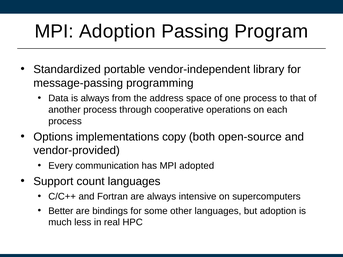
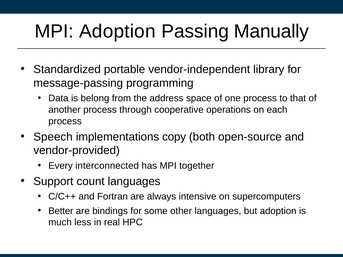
Program: Program -> Manually (271, 31)
is always: always -> belong (95, 98)
Options: Options -> Speech (53, 137)
communication: communication -> interconnected (107, 166)
adopted: adopted -> together (197, 166)
